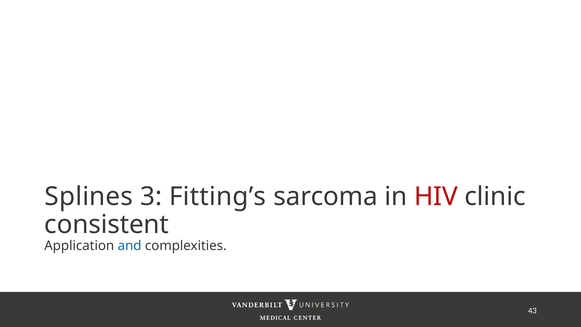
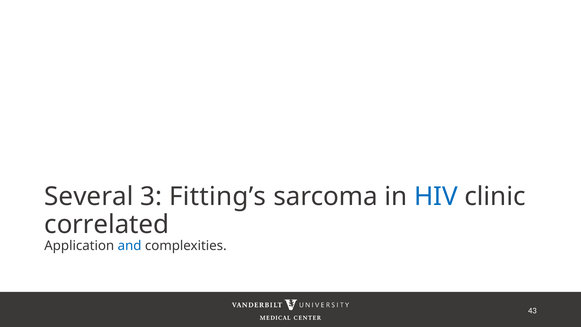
Splines: Splines -> Several (89, 196)
HIV colour: red -> blue (436, 196)
consistent: consistent -> correlated (107, 224)
